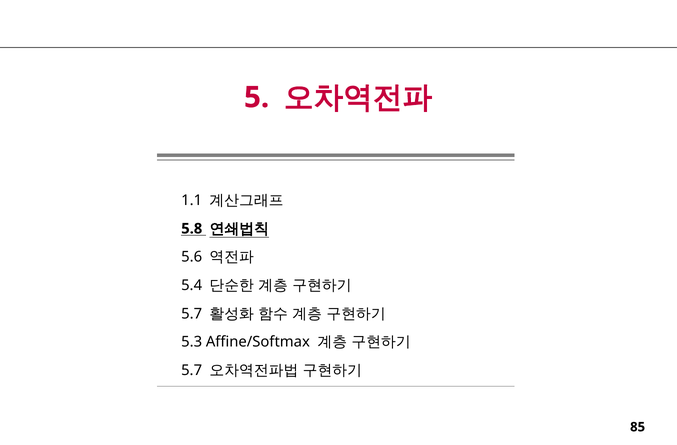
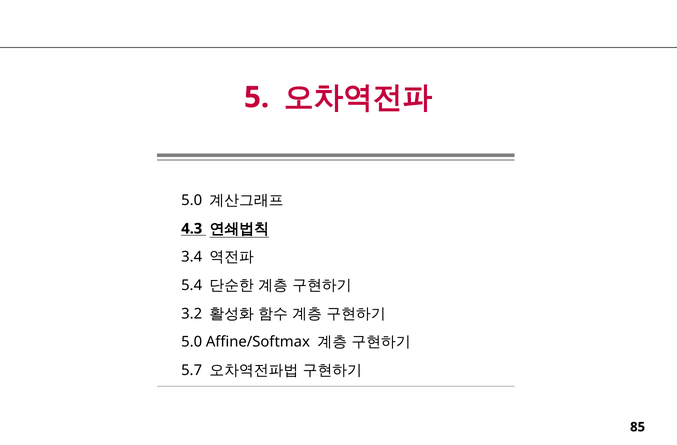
1.1: 1.1 -> 5.0 (192, 200)
5.8: 5.8 -> 4.3 (192, 228)
5.6: 5.6 -> 3.4 (192, 257)
5.7: 5.7 -> 3.2 (192, 313)
5.3: 5.3 -> 5.0 (192, 342)
